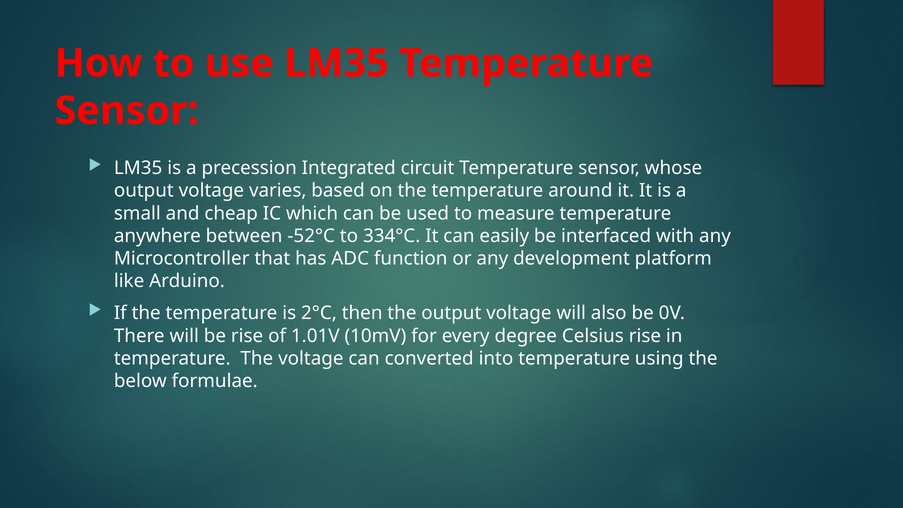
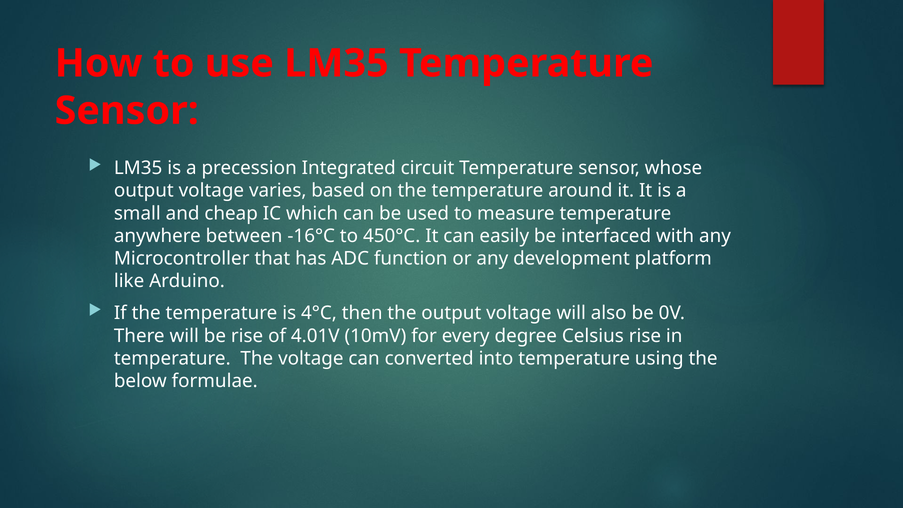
-52°C: -52°C -> -16°C (311, 236)
334°C: 334°C -> 450°C (392, 236)
2°C: 2°C -> 4°C (319, 313)
1.01V: 1.01V -> 4.01V (315, 336)
